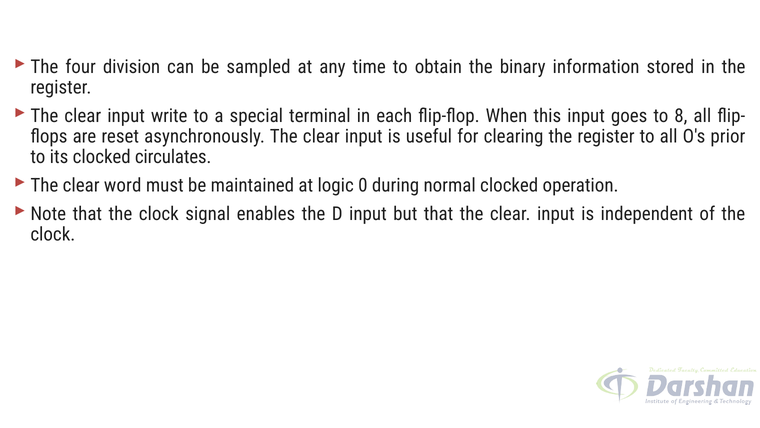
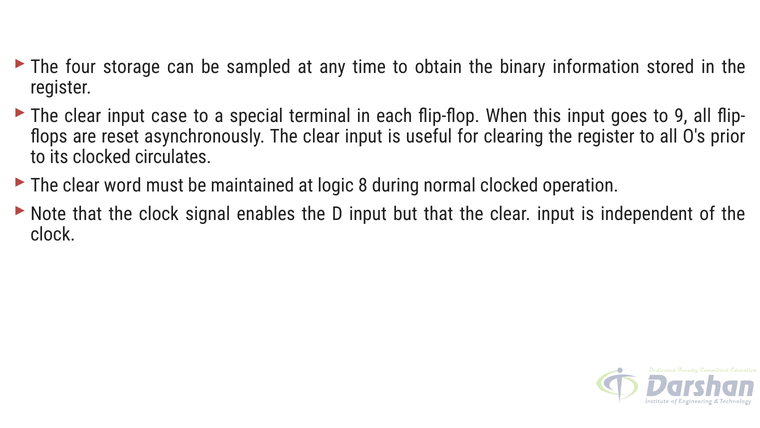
division: division -> storage (131, 67)
write: write -> case (169, 116)
8: 8 -> 9 (681, 116)
0: 0 -> 8 (363, 185)
